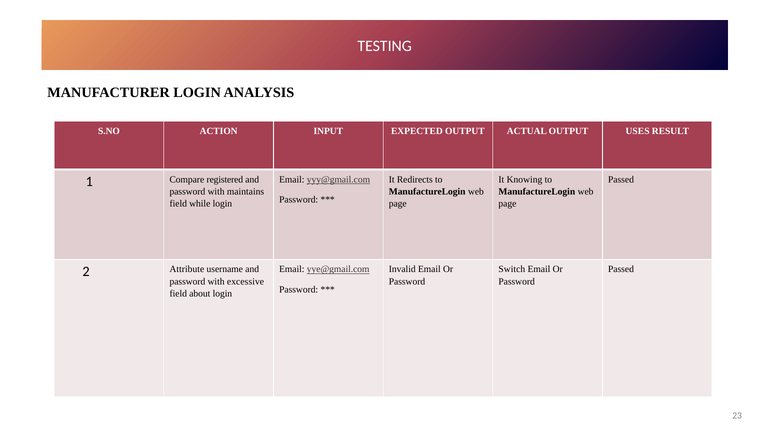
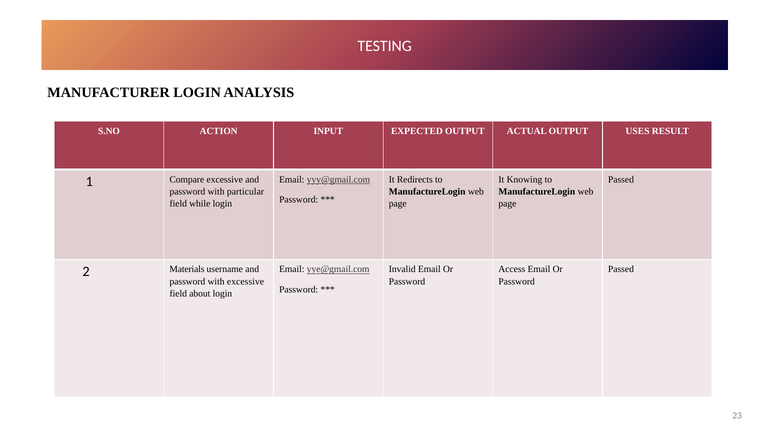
Compare registered: registered -> excessive (225, 179)
maintains: maintains -> particular (246, 191)
Switch: Switch -> Access (512, 269)
Attribute: Attribute -> Materials (187, 269)
